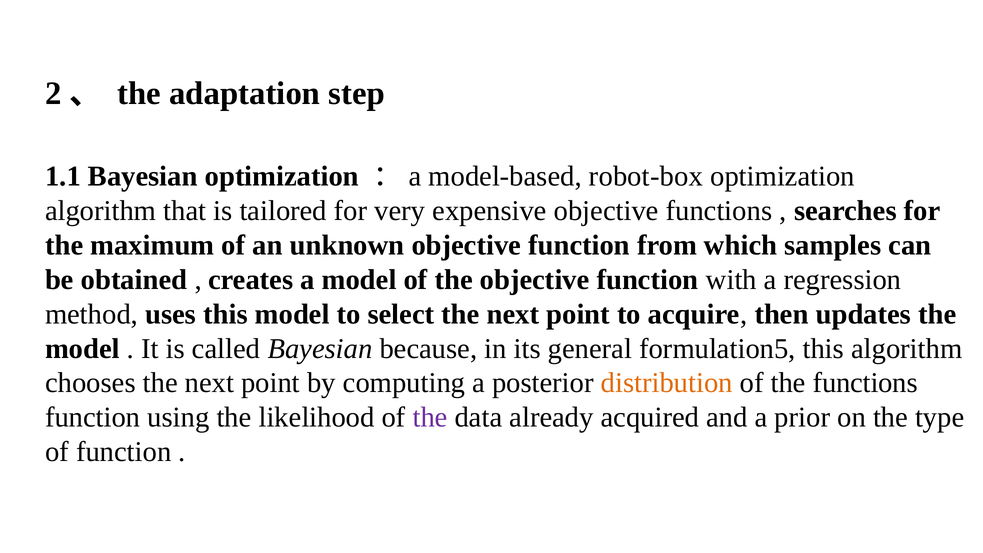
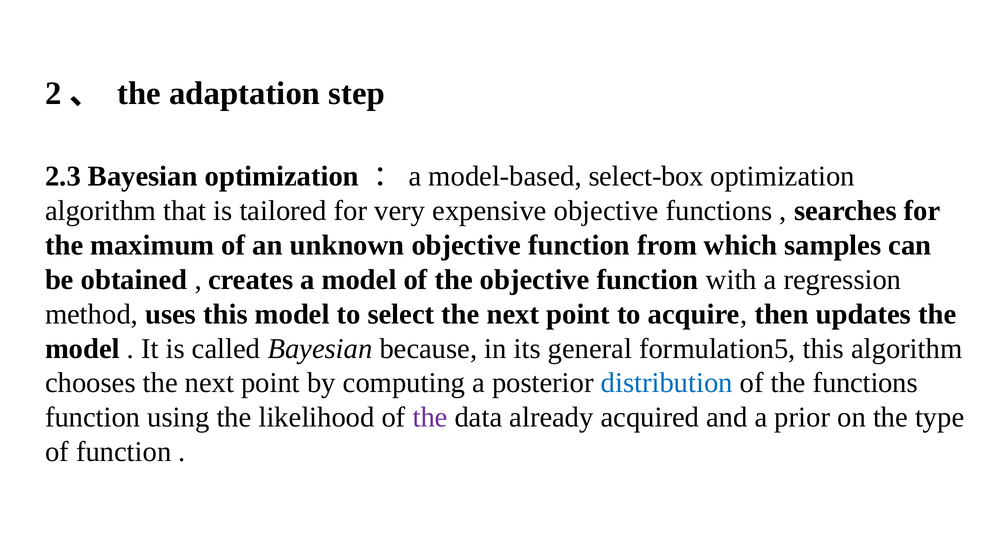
1.1: 1.1 -> 2.3 (63, 176)
robot-box: robot-box -> select-box (646, 176)
distribution colour: orange -> blue (667, 383)
